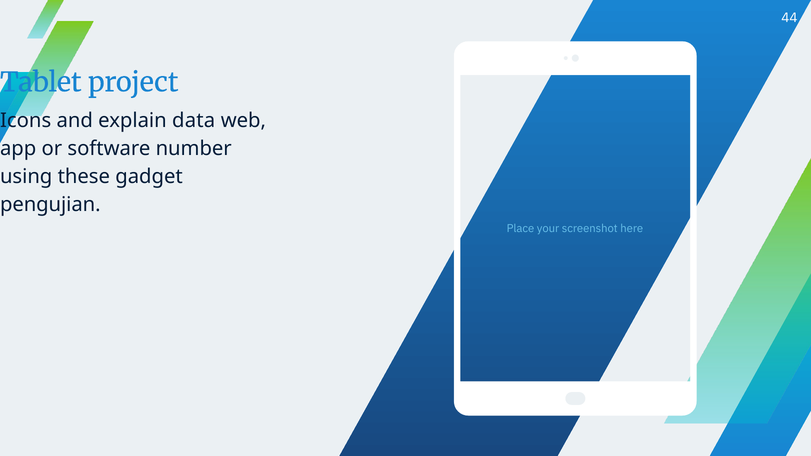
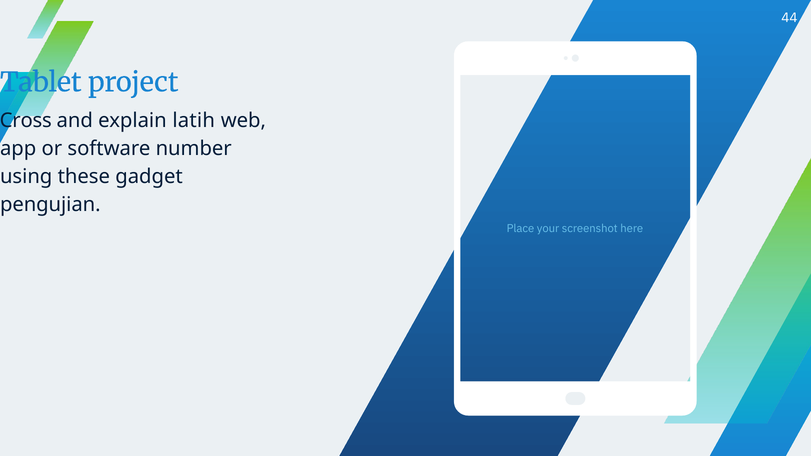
Icons: Icons -> Cross (26, 121)
data: data -> latih (194, 121)
